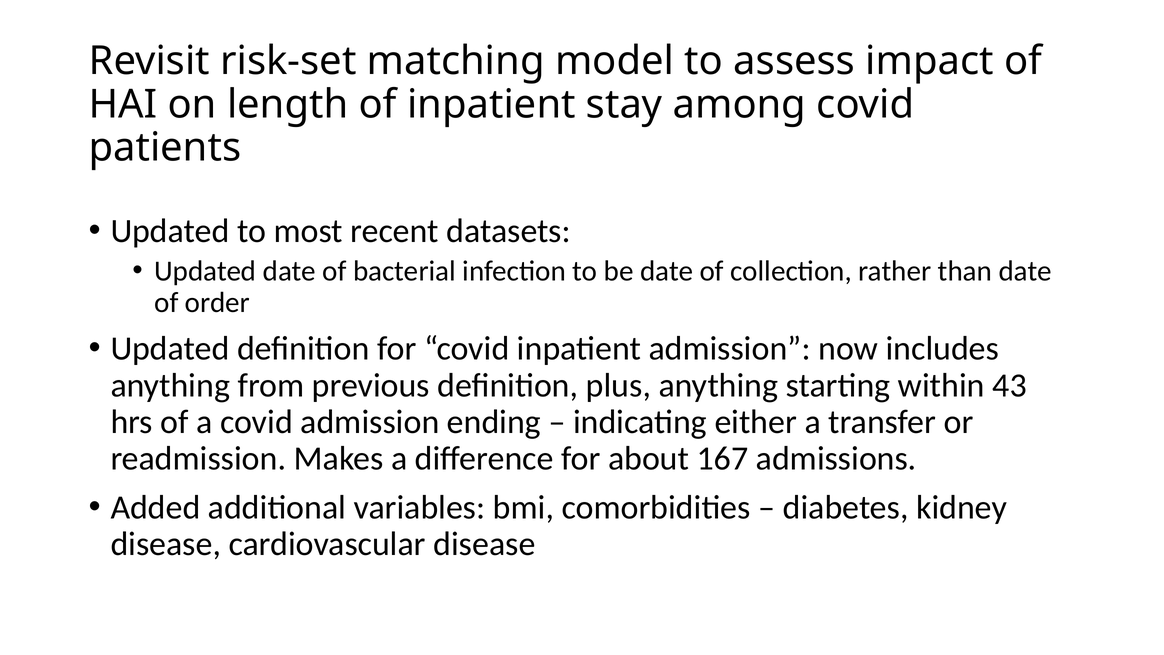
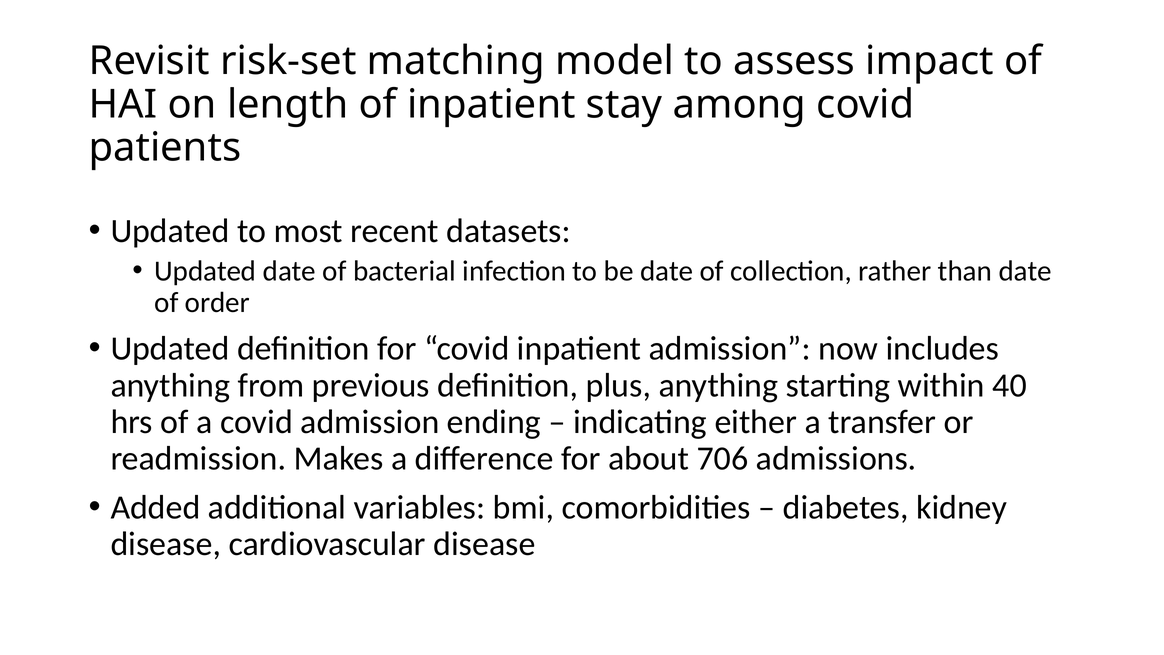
43: 43 -> 40 (1010, 385)
167: 167 -> 706 (723, 458)
